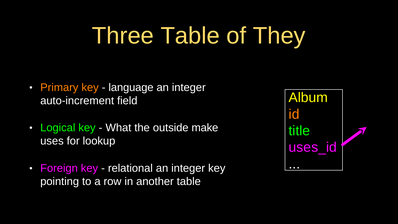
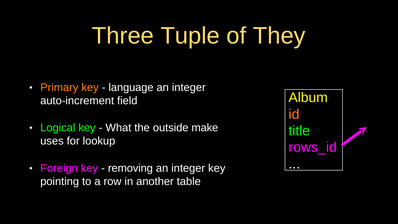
Three Table: Table -> Tuple (190, 36)
uses_id: uses_id -> rows_id (313, 147)
relational: relational -> removing (130, 168)
